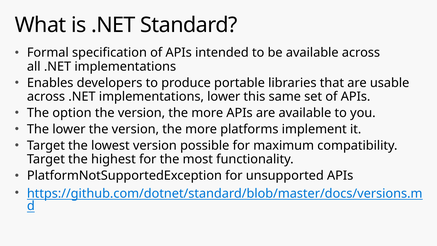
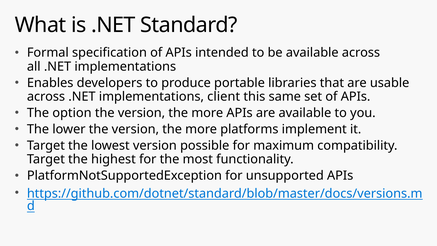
implementations lower: lower -> client (224, 97)
